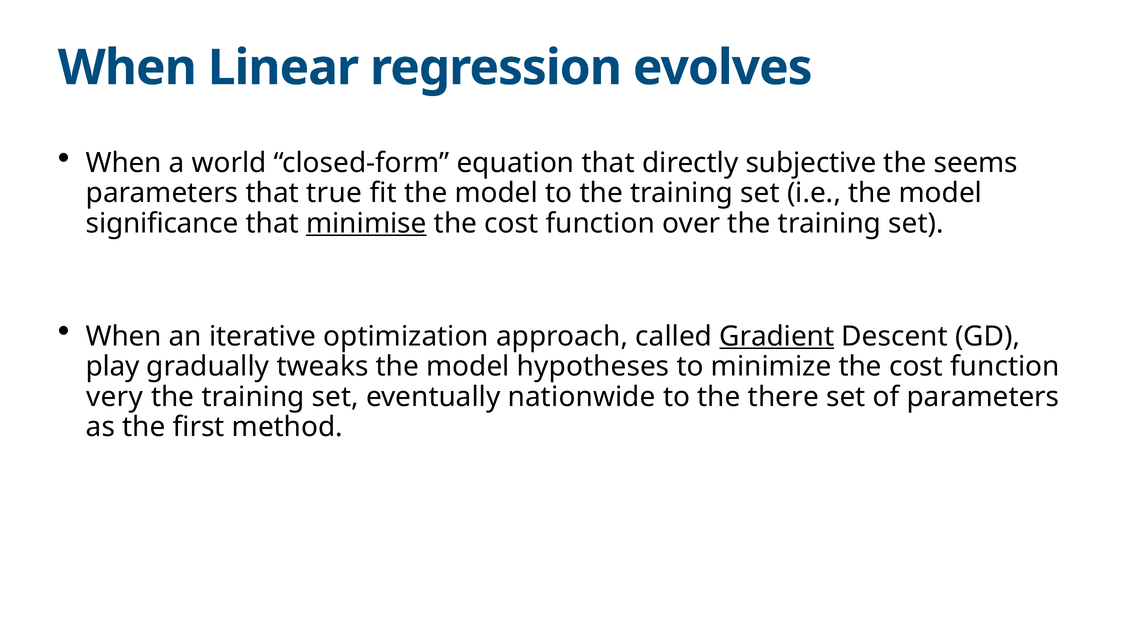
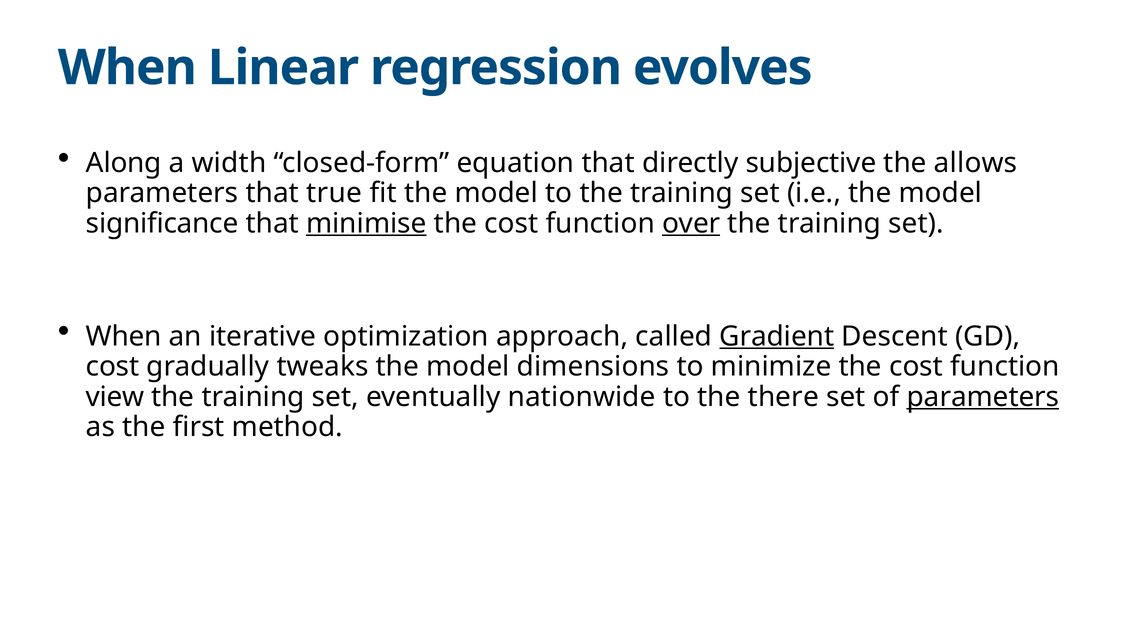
When: When -> Along (124, 163)
world: world -> width (229, 163)
seems: seems -> allows (976, 163)
over underline: none -> present (691, 224)
play: play -> cost (113, 367)
hypotheses: hypotheses -> dimensions (593, 367)
very: very -> view (115, 397)
parameters underline: none -> present (983, 397)
